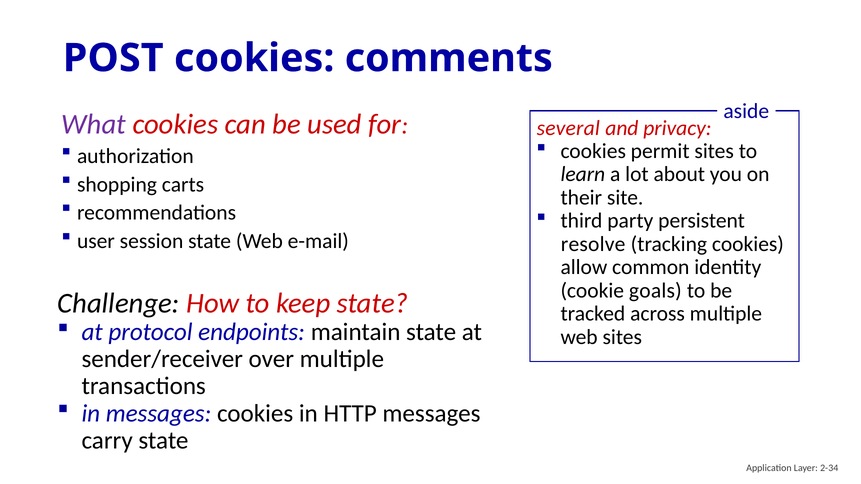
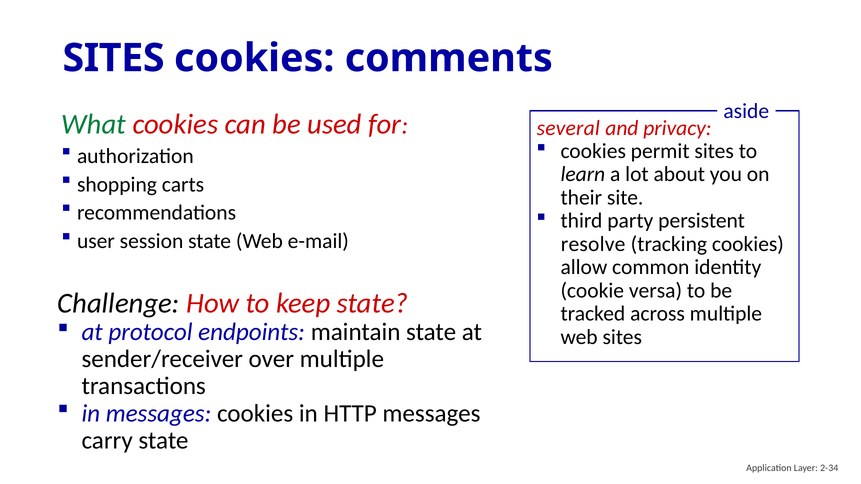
POST: POST -> SITES (114, 58)
What colour: purple -> green (94, 124)
goals: goals -> versa (655, 291)
